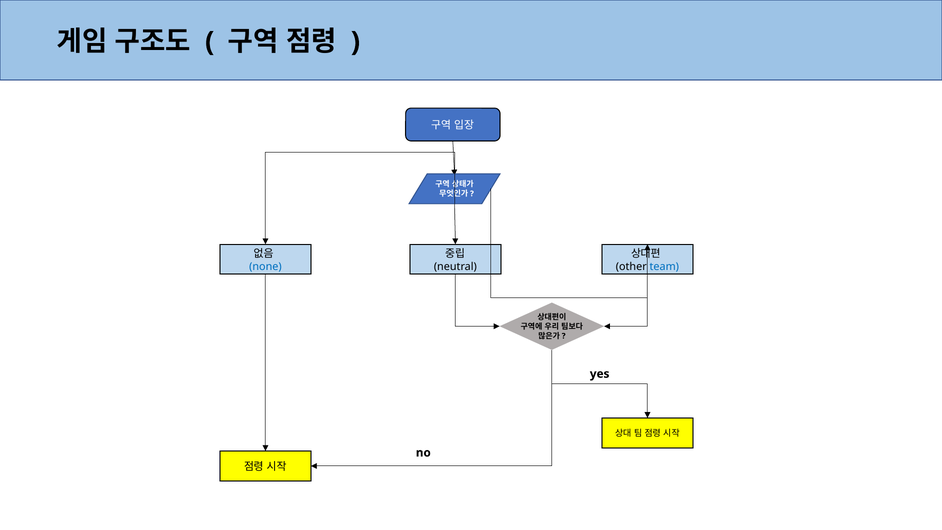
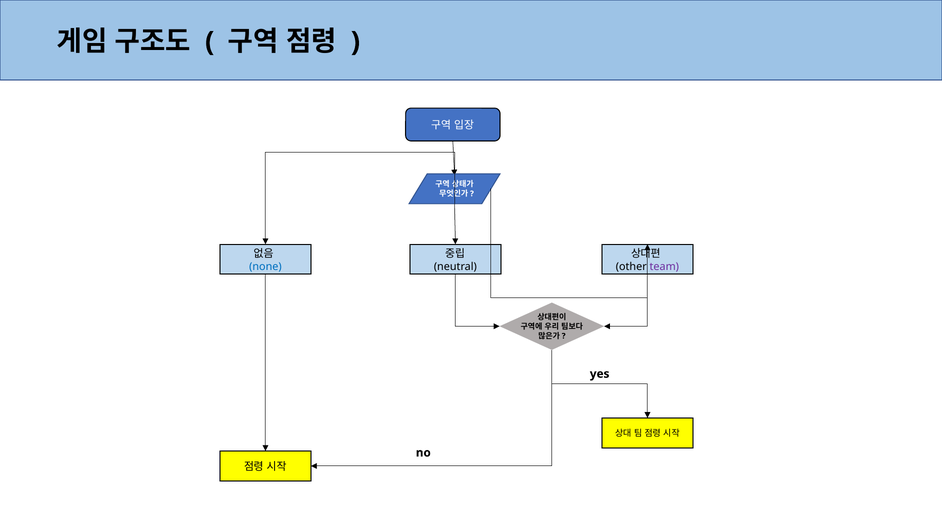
team colour: blue -> purple (664, 266)
